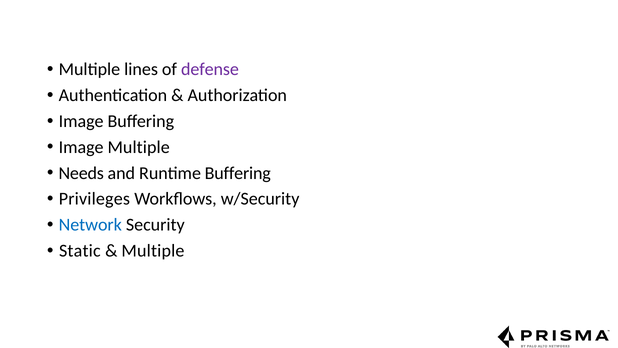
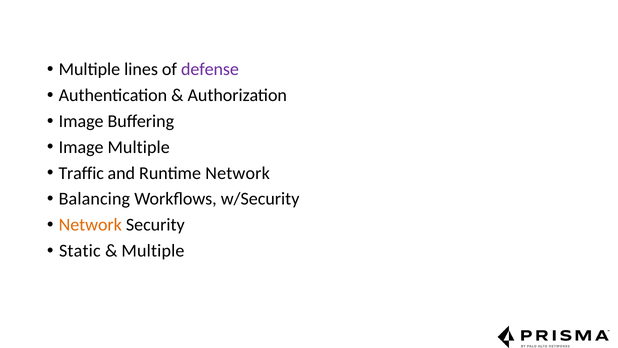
Needs: Needs -> Traffic (81, 173)
Runtime Buffering: Buffering -> Network (238, 173)
Privileges: Privileges -> Balancing (94, 199)
Network colour: blue -> orange (90, 225)
